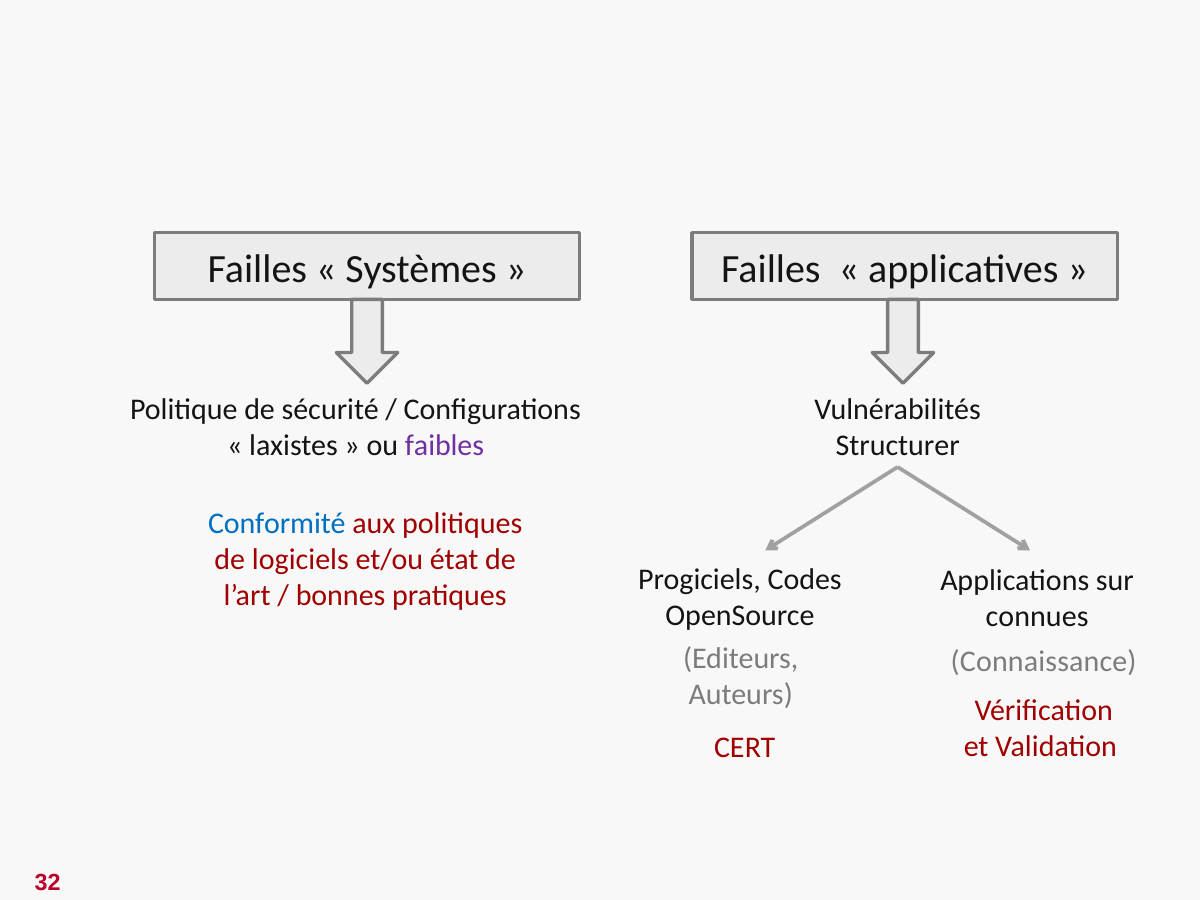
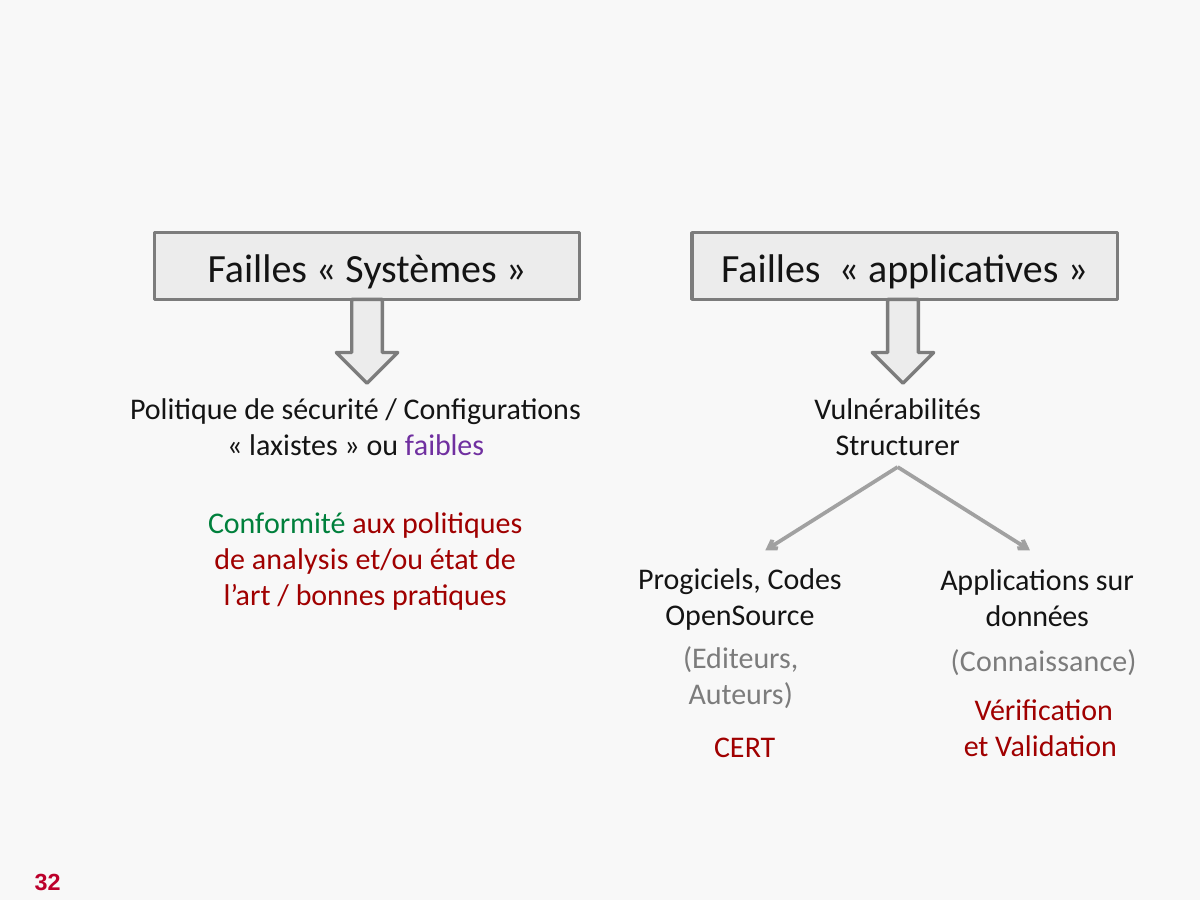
Conformité colour: blue -> green (277, 523)
logiciels: logiciels -> analysis (300, 559)
connues: connues -> données (1037, 617)
